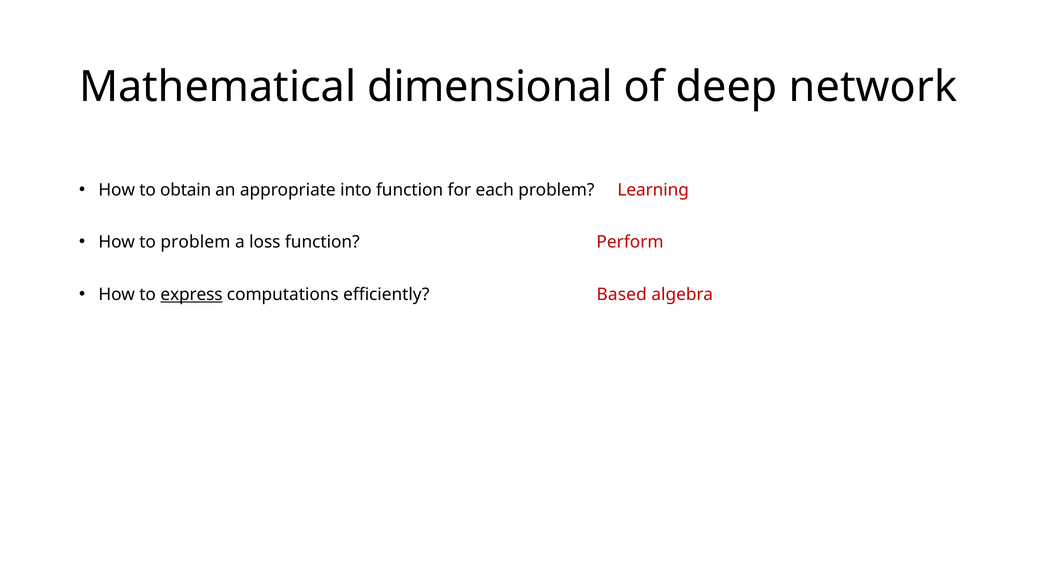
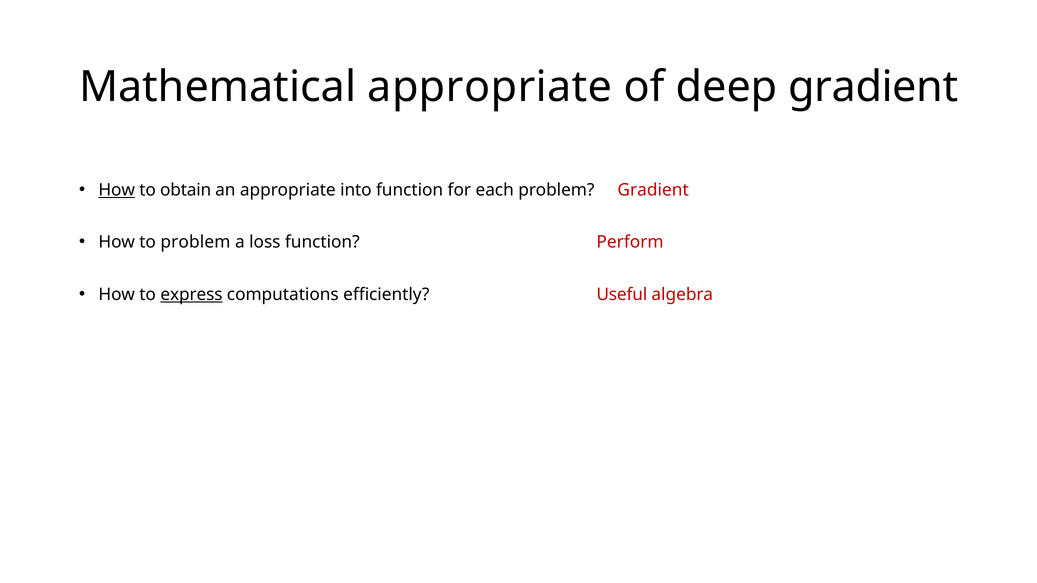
Mathematical dimensional: dimensional -> appropriate (490, 87)
deep network: network -> gradient (873, 87)
How underline: none -> present (117, 190)
problem Learning: Learning -> Gradient (653, 190)
Based: Based -> Useful (622, 295)
